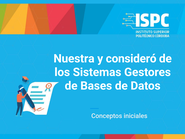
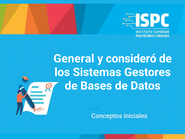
Nuestra: Nuestra -> General (74, 58)
